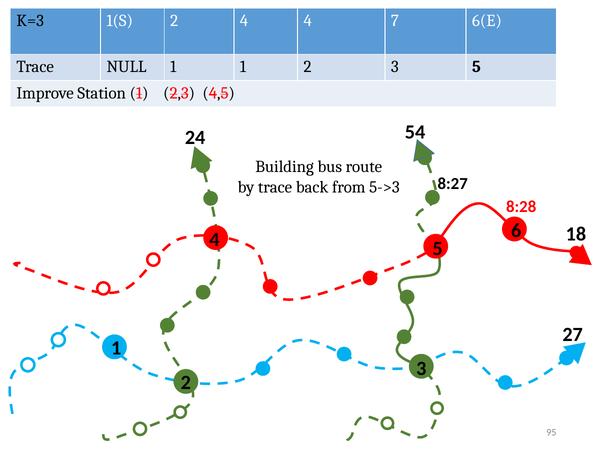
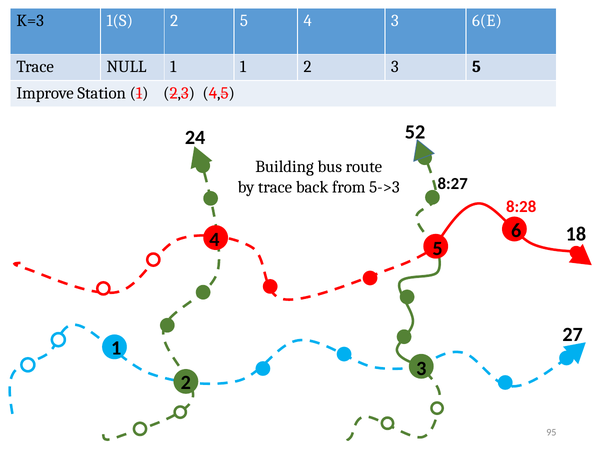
2 4: 4 -> 5 (244, 20)
4 7: 7 -> 3 (395, 20)
54: 54 -> 52 (415, 132)
